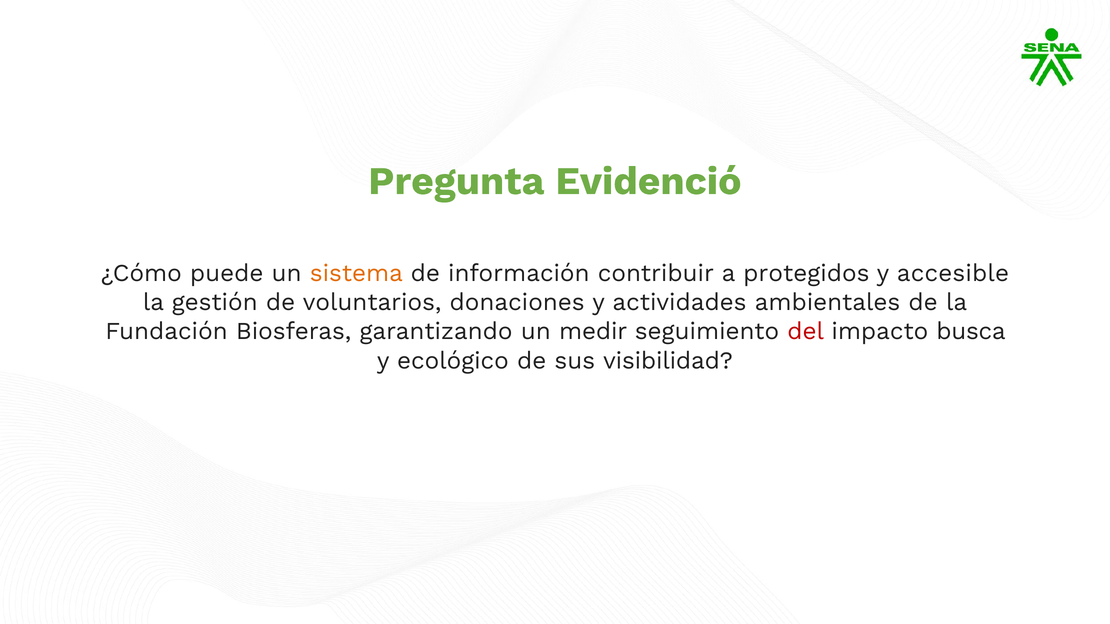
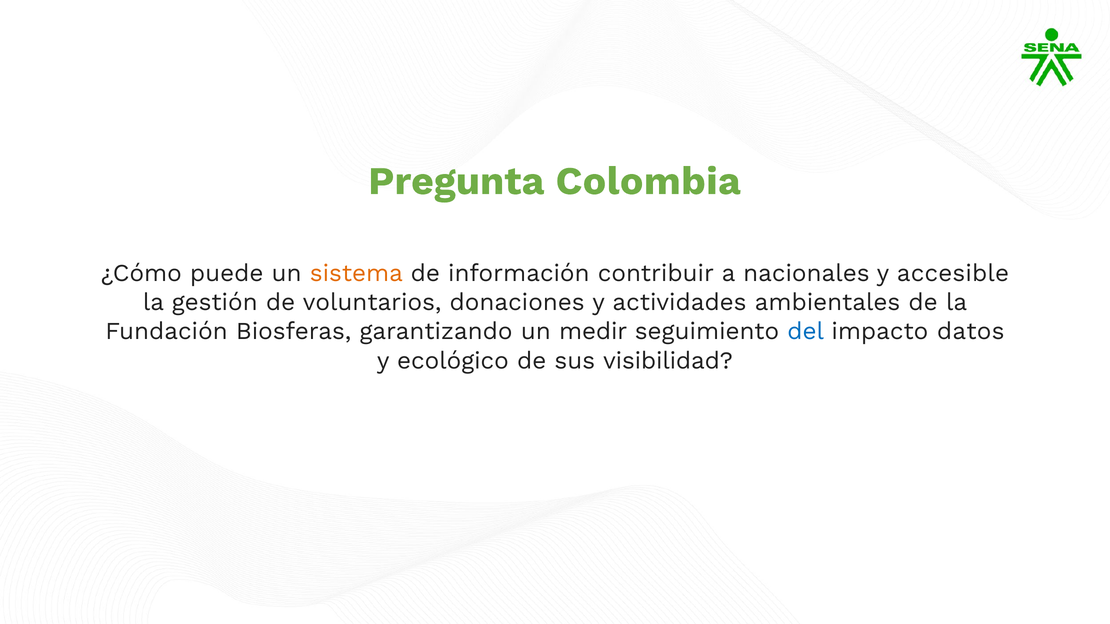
Evidenció: Evidenció -> Colombia (648, 181)
protegidos: protegidos -> nacionales (806, 273)
del colour: red -> blue (806, 332)
busca: busca -> datos (971, 332)
